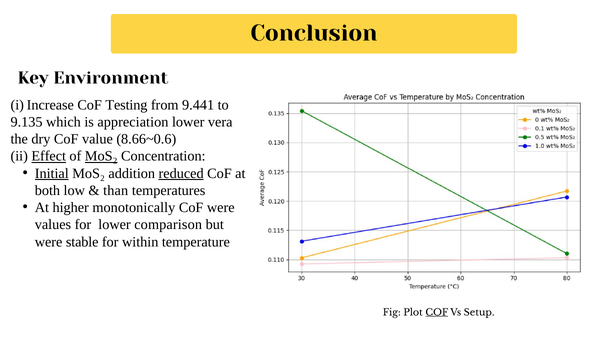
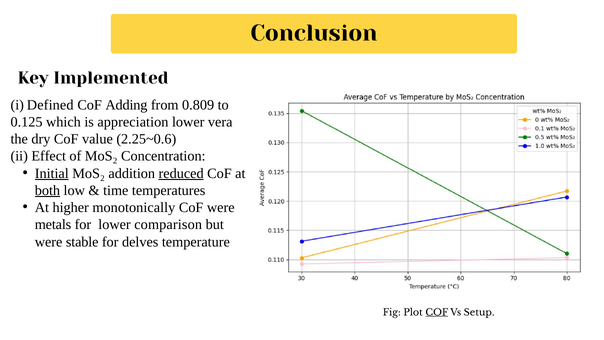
Environment: Environment -> Implemented (111, 78)
Increase: Increase -> Defined (50, 105)
Testing: Testing -> Adding (126, 105)
9.441: 9.441 -> 0.809 (198, 105)
9.135: 9.135 -> 0.125 (27, 122)
8.66~0.6: 8.66~0.6 -> 2.25~0.6 (146, 139)
Effect underline: present -> none (49, 156)
MoS₂ underline: present -> none (101, 156)
both underline: none -> present (47, 190)
than: than -> time (116, 190)
values: values -> metals (53, 225)
within: within -> delves (140, 242)
